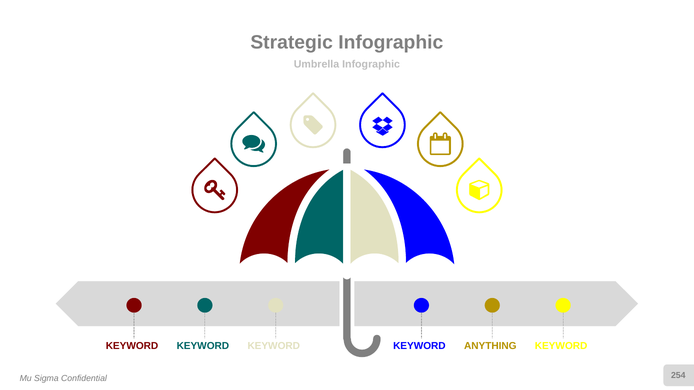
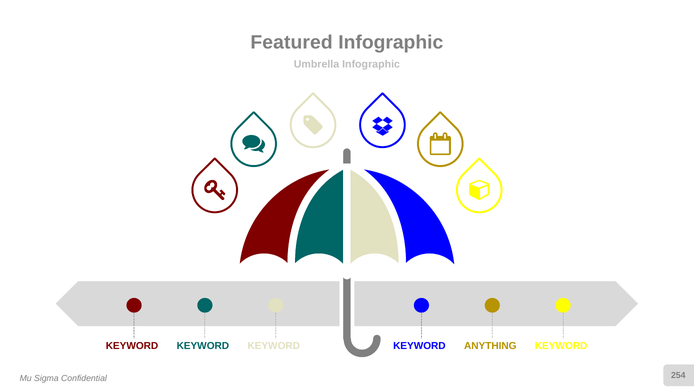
Strategic: Strategic -> Featured (292, 43)
